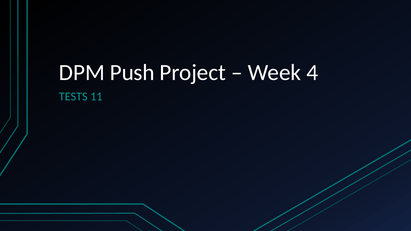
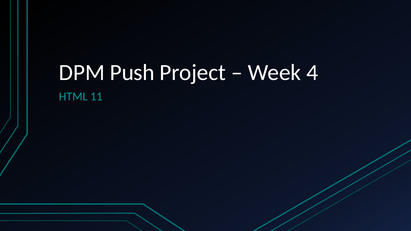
TESTS: TESTS -> HTML (73, 97)
